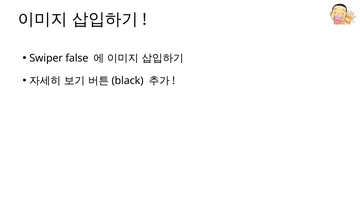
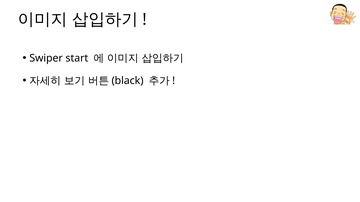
false: false -> start (77, 58)
